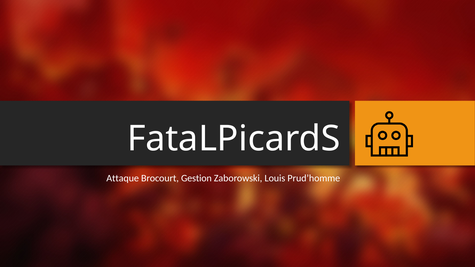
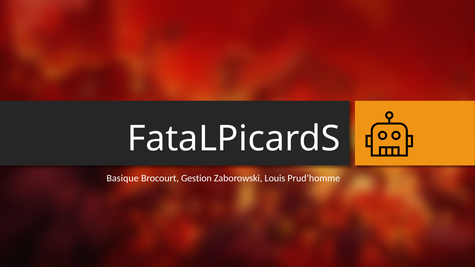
Attaque: Attaque -> Basique (123, 178)
